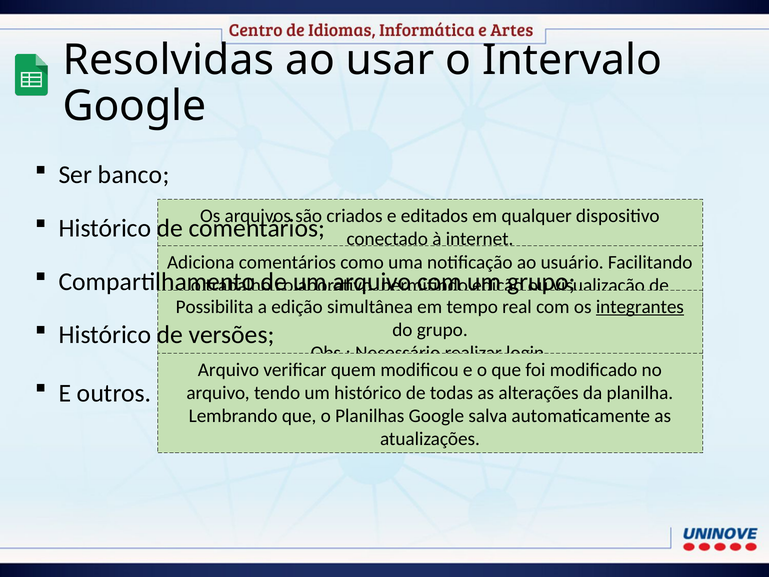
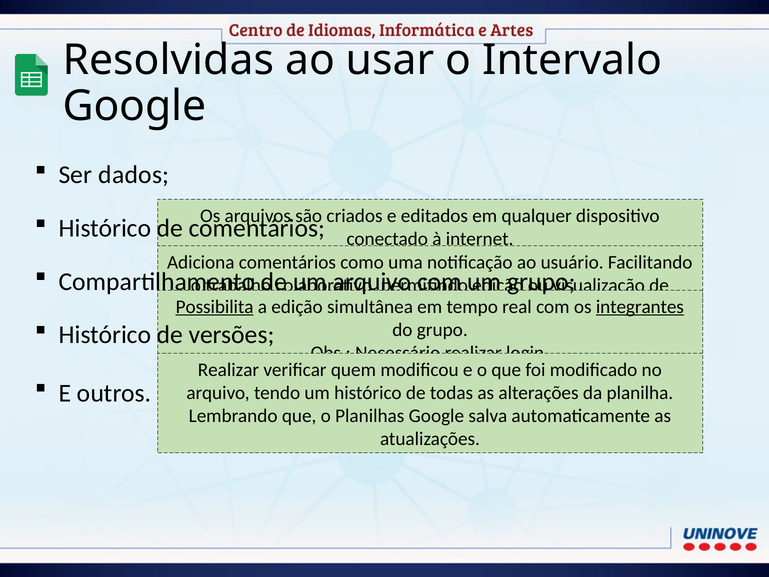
banco: banco -> dados (134, 175)
Possibilita underline: none -> present (215, 307)
Arquivo: Arquivo -> Realizar (228, 370)
